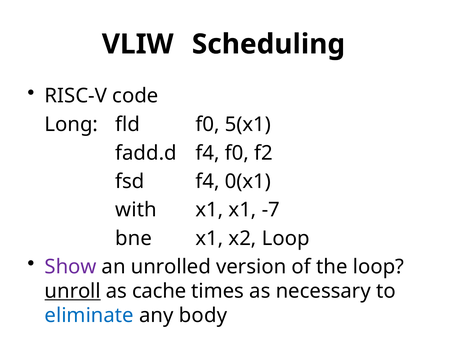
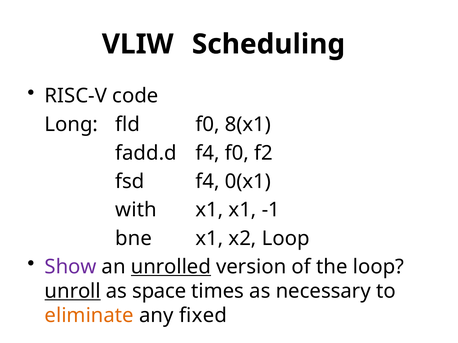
5(x1: 5(x1 -> 8(x1 (248, 125)
-7: -7 -> -1 (271, 210)
unrolled underline: none -> present (171, 267)
cache: cache -> space (159, 292)
eliminate colour: blue -> orange (89, 316)
body: body -> fixed (203, 316)
